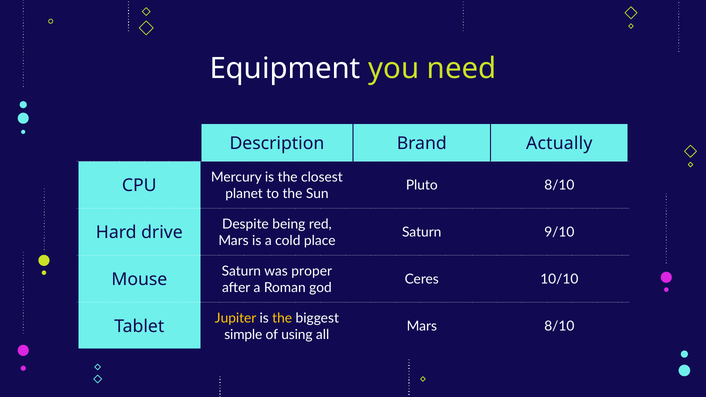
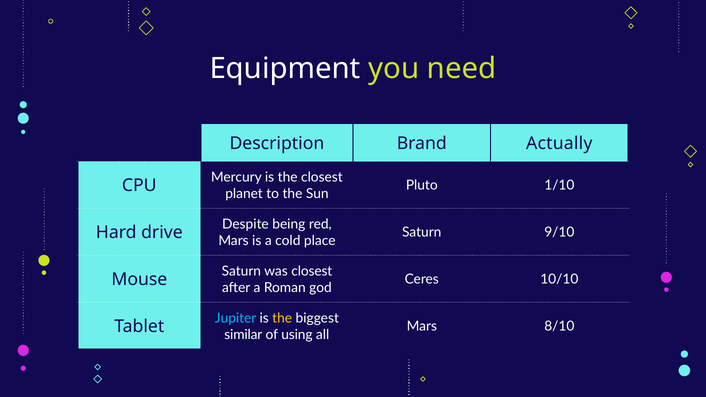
Pluto 8/10: 8/10 -> 1/10 (559, 186)
was proper: proper -> closest (312, 271)
Jupiter colour: yellow -> light blue (236, 318)
simple: simple -> similar (243, 335)
